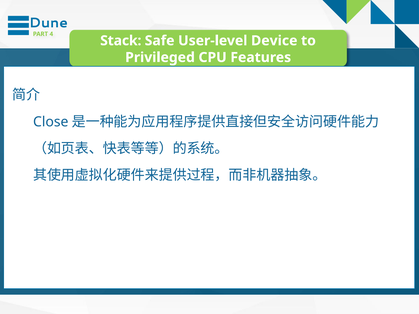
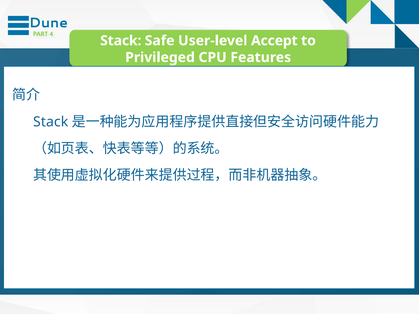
Device: Device -> Accept (274, 41)
Close: Close -> Stack (51, 122)
